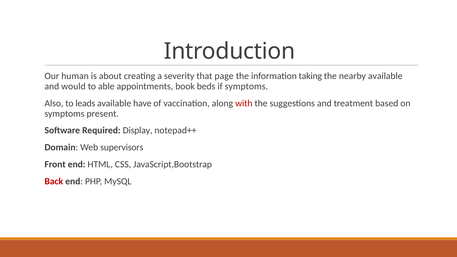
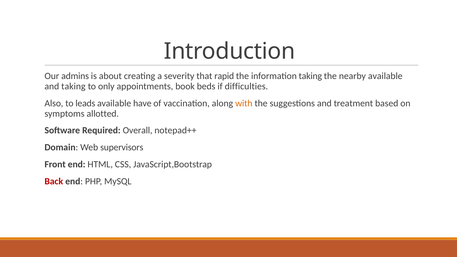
human: human -> admins (75, 76)
page: page -> rapid (224, 76)
and would: would -> taking (73, 86)
able: able -> only (106, 86)
if symptoms: symptoms -> difficulties (246, 86)
with colour: red -> orange (244, 103)
present: present -> allotted (103, 114)
Display: Display -> Overall (138, 131)
